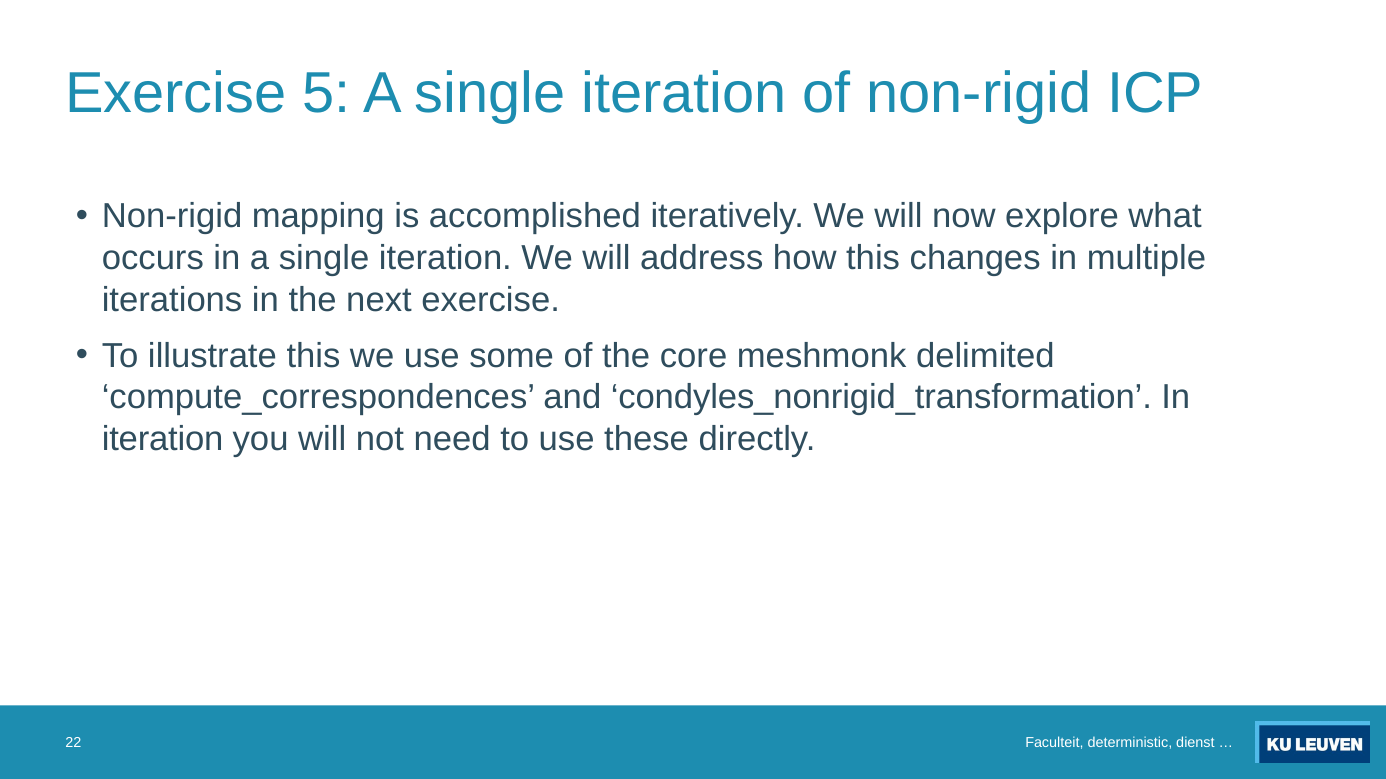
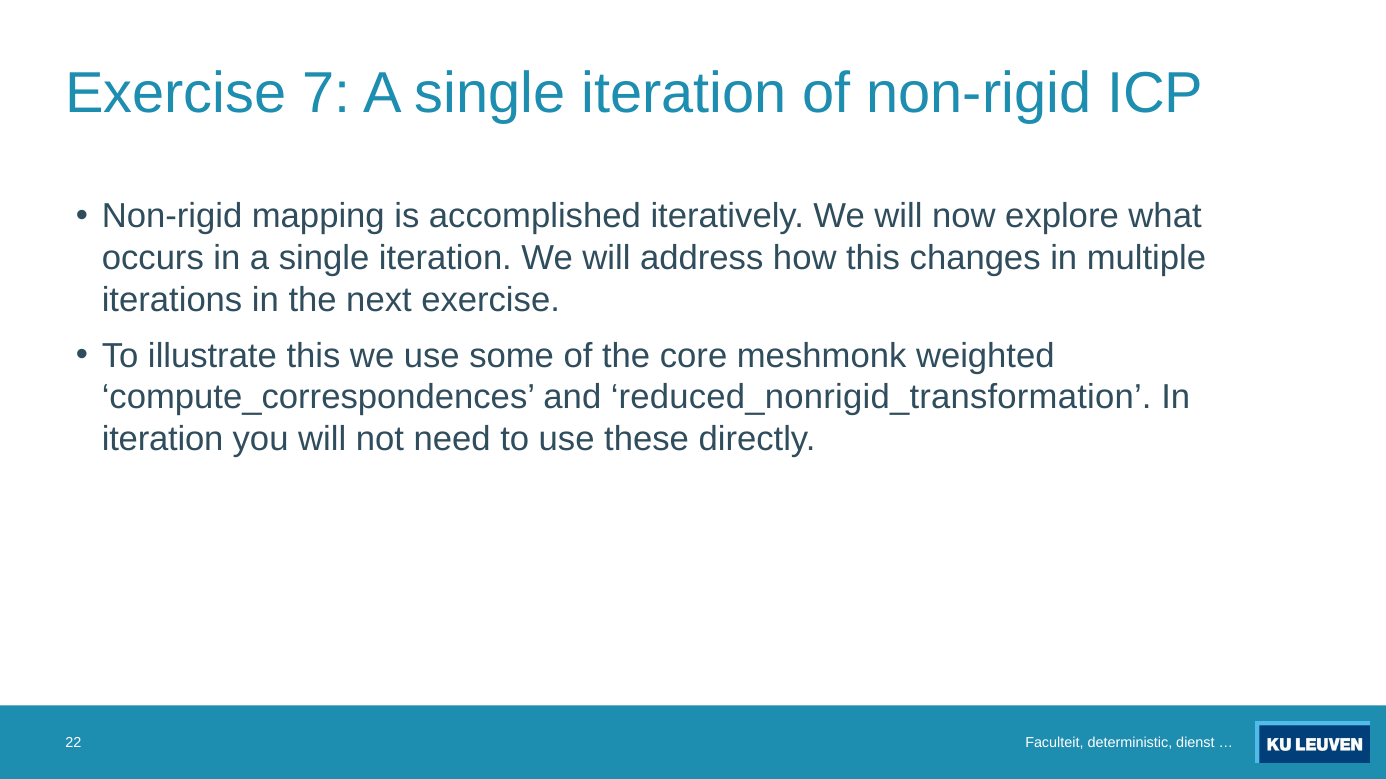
5: 5 -> 7 (327, 93)
delimited: delimited -> weighted (985, 356)
condyles_nonrigid_transformation: condyles_nonrigid_transformation -> reduced_nonrigid_transformation (881, 397)
